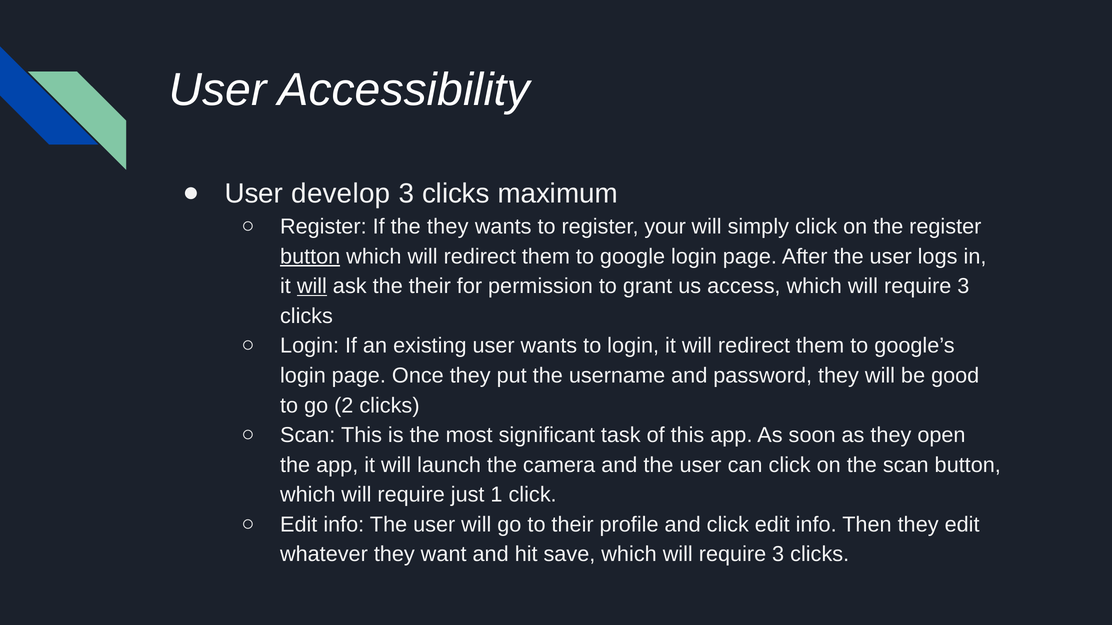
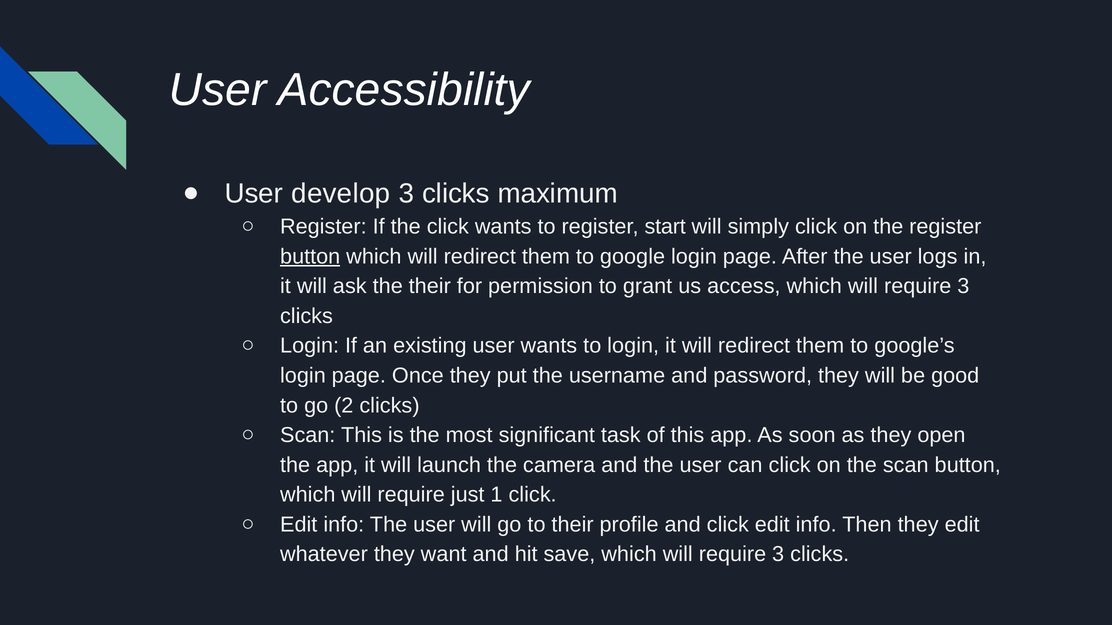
the they: they -> click (448, 227)
your: your -> start (665, 227)
will underline: present -> none (312, 286)
